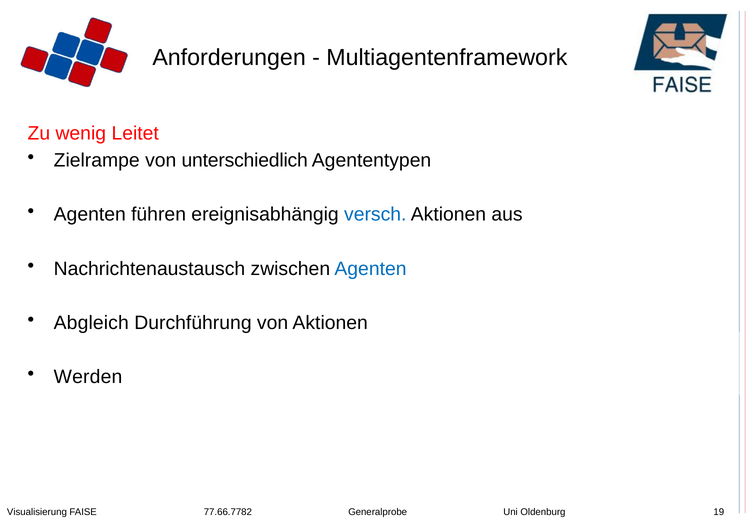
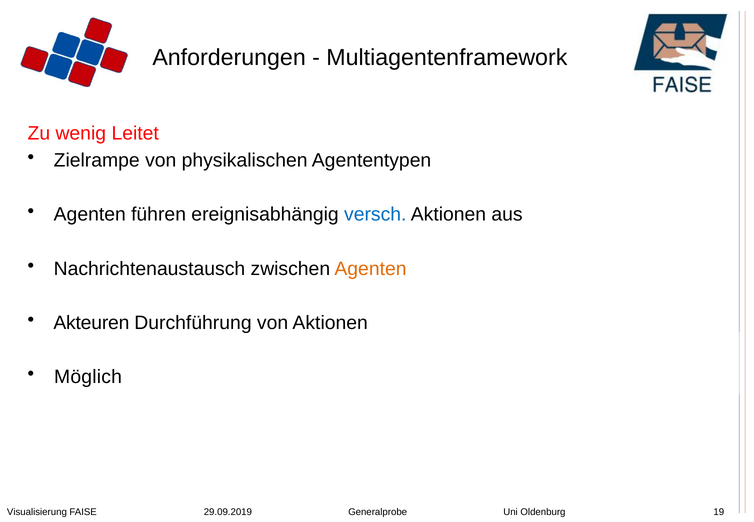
unterschiedlich: unterschiedlich -> physikalischen (245, 160)
Agenten colour: blue -> orange (371, 269)
Abgleich: Abgleich -> Akteuren (91, 323)
Werden: Werden -> Möglich (88, 377)
77.66.7782: 77.66.7782 -> 29.09.2019 (228, 512)
